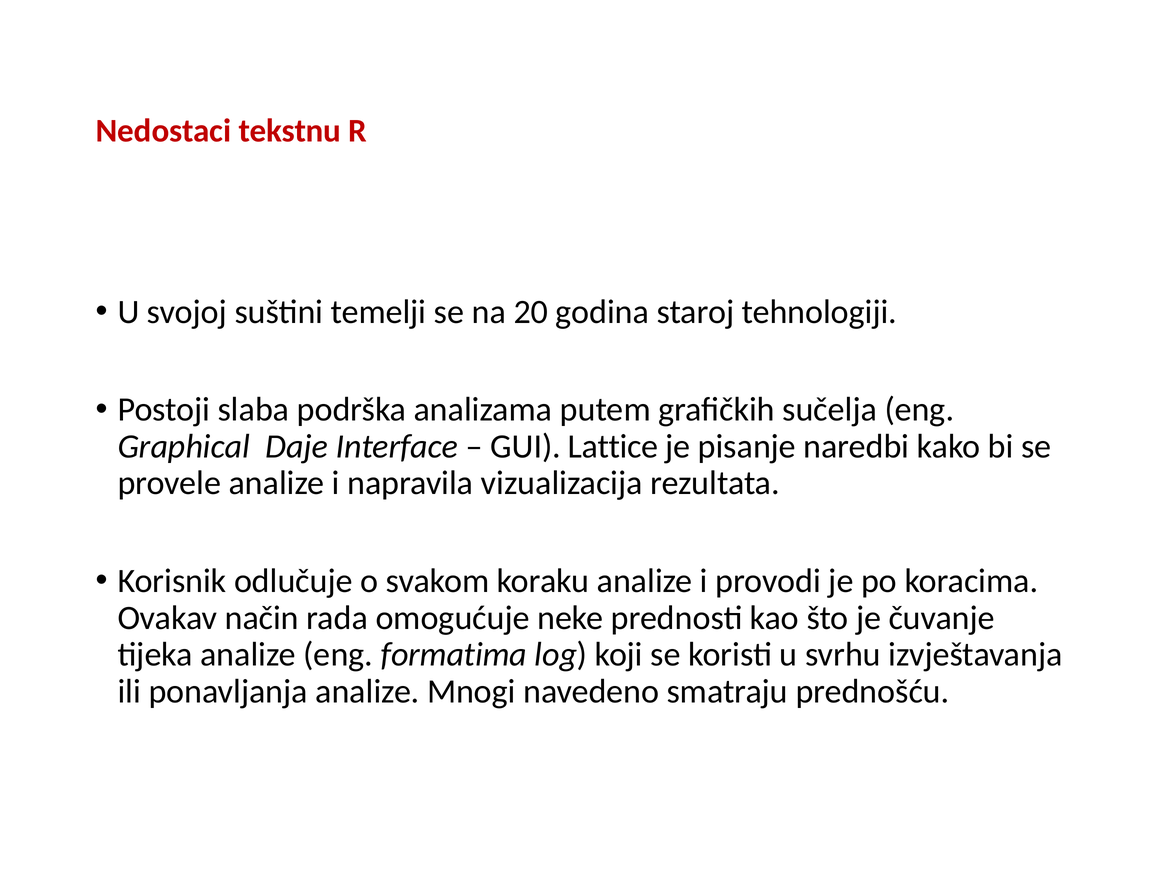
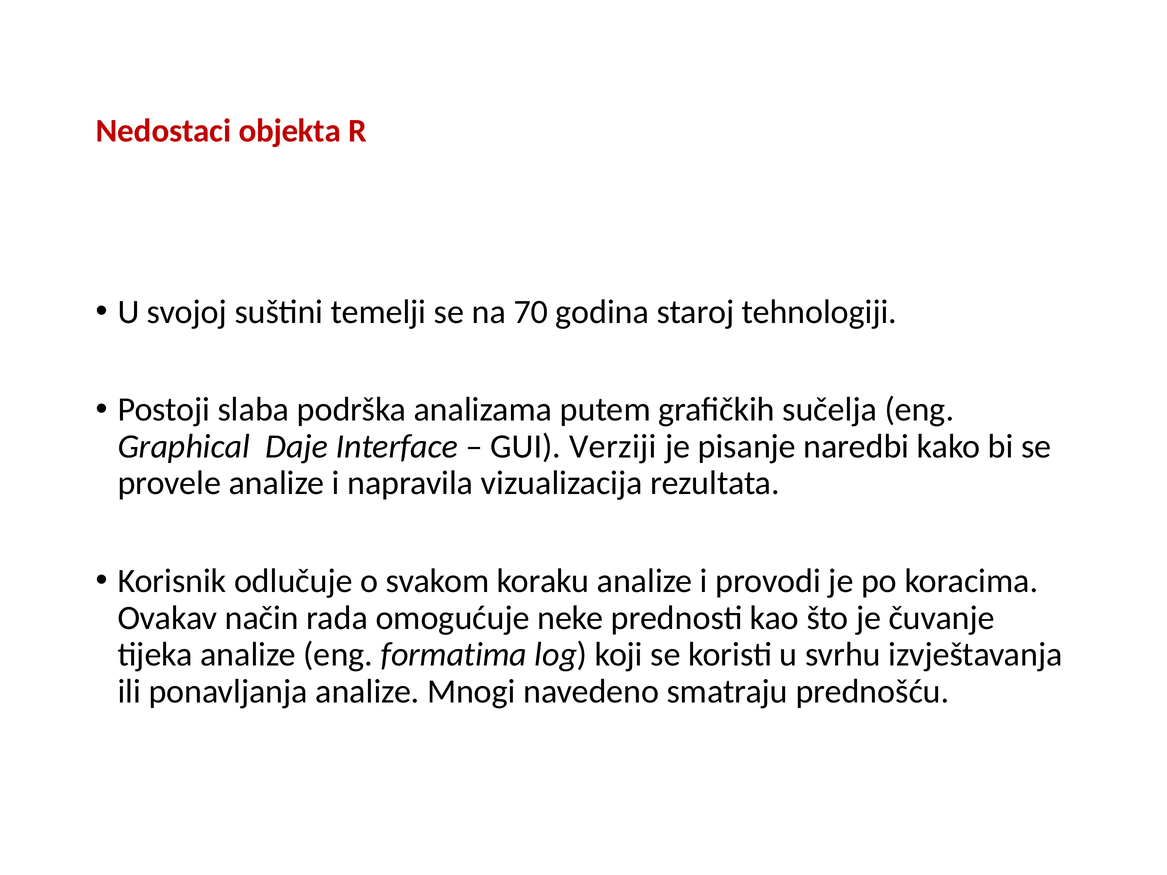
tekstnu: tekstnu -> objekta (290, 131)
20: 20 -> 70 (531, 312)
Lattice: Lattice -> Verziji (613, 447)
